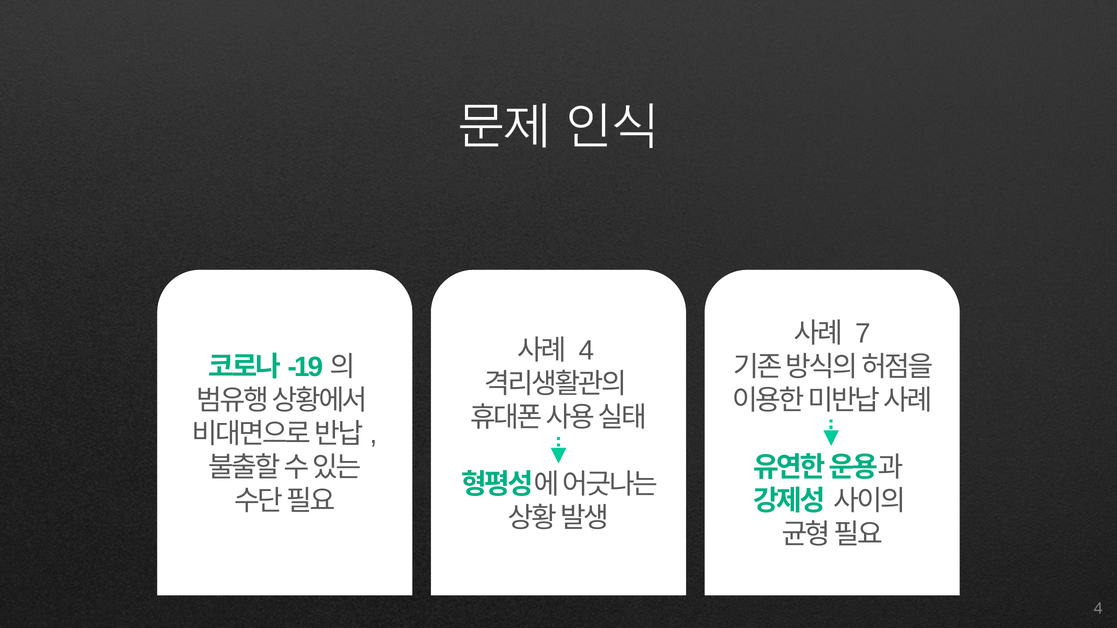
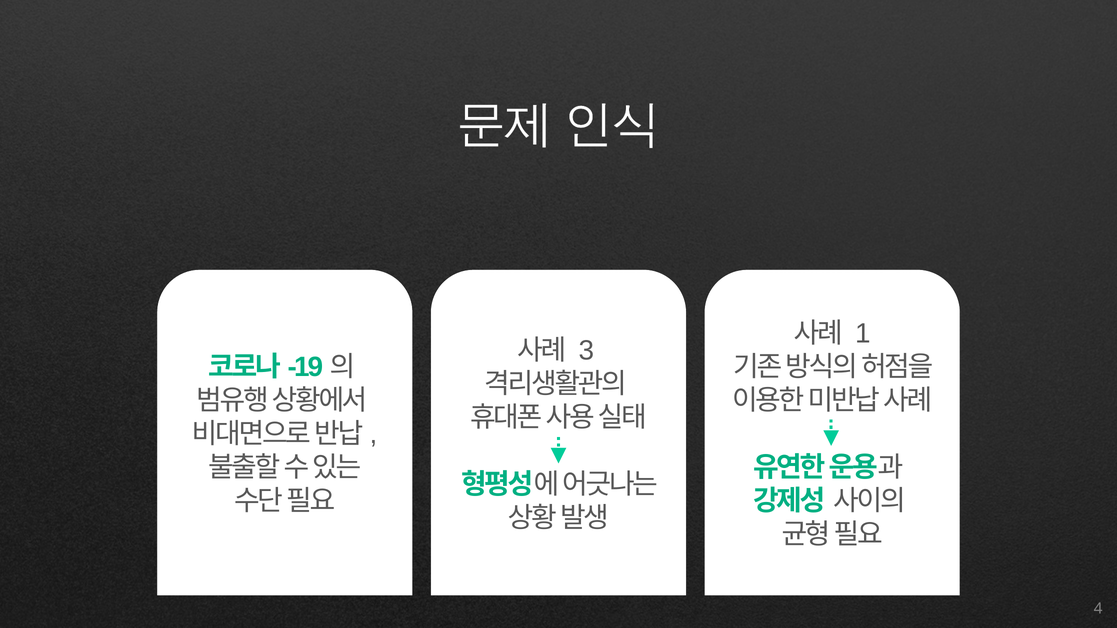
7: 7 -> 1 (863, 334)
4: 4 -> 3 (586, 351)
